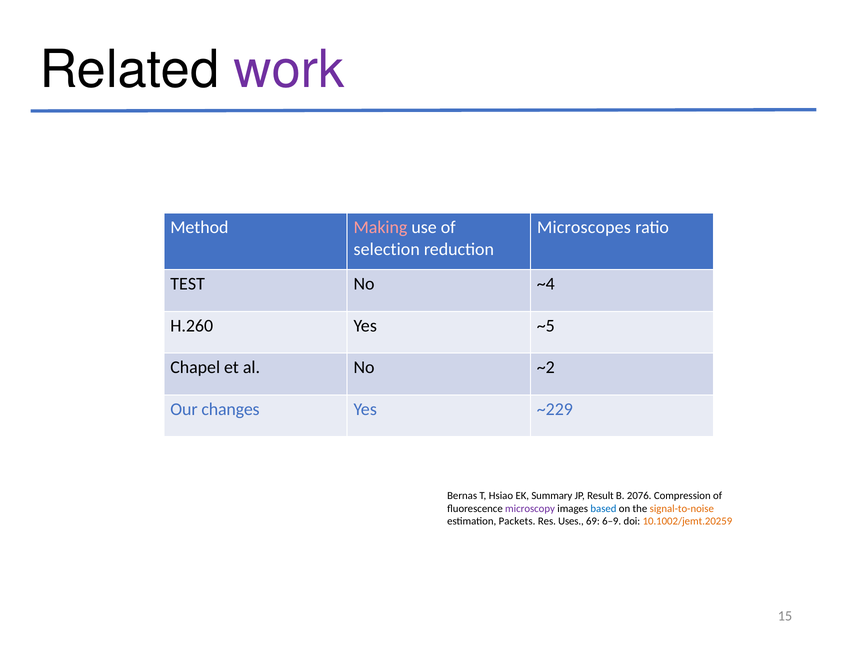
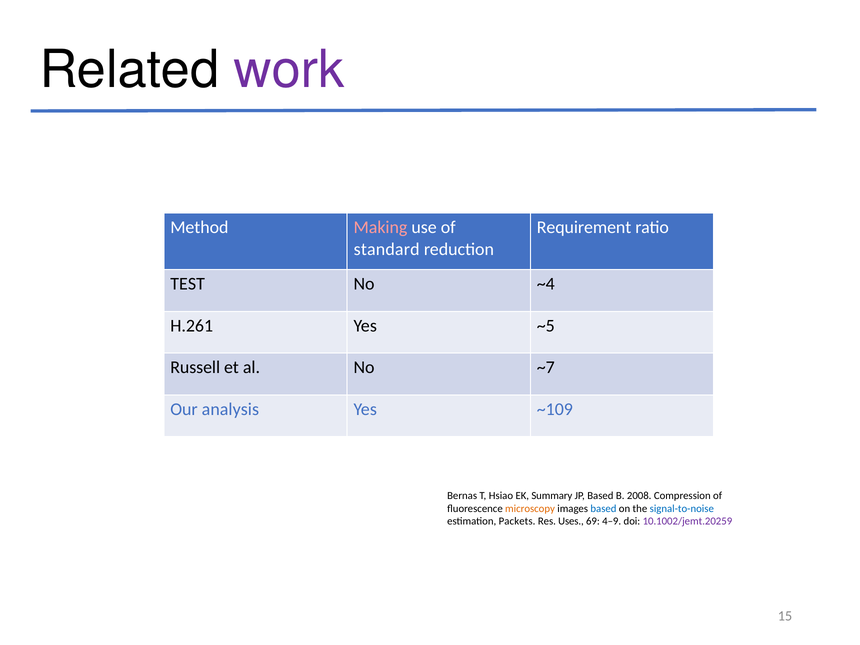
Microscopes: Microscopes -> Requirement (584, 227)
selection: selection -> standard (387, 249)
H.260: H.260 -> H.261 (192, 326)
Chapel: Chapel -> Russell (195, 367)
~2: ~2 -> ~7 (546, 367)
changes: changes -> analysis (230, 409)
~229: ~229 -> ~109 (555, 409)
JP Result: Result -> Based (600, 496)
2076: 2076 -> 2008 (639, 496)
microscopy colour: purple -> orange (530, 508)
signal-to-noise colour: orange -> blue (682, 508)
6–9: 6–9 -> 4–9 (612, 521)
10.1002/jemt.20259 colour: orange -> purple (687, 521)
